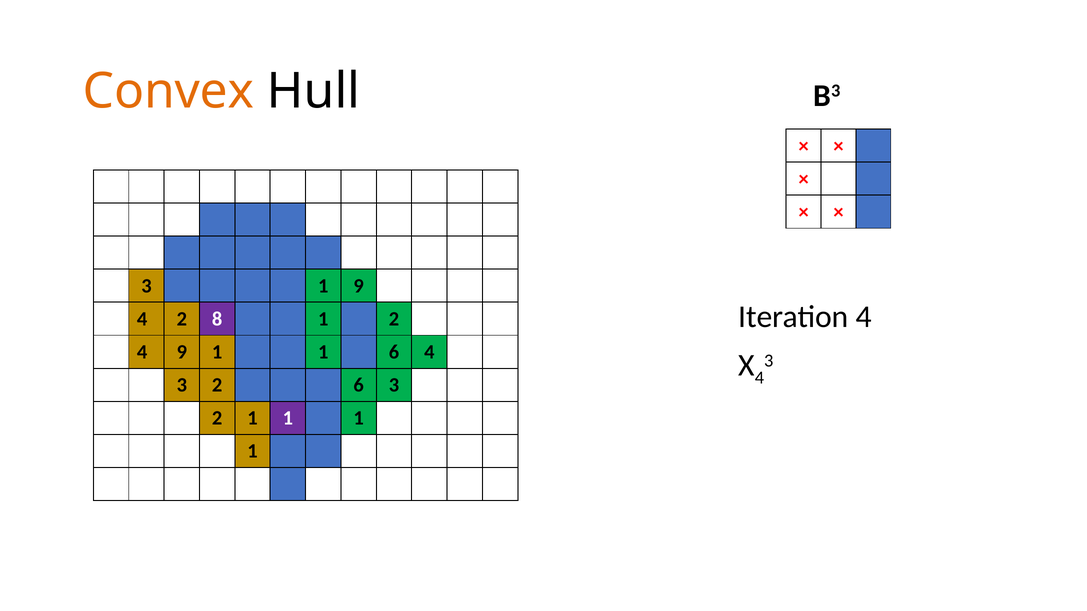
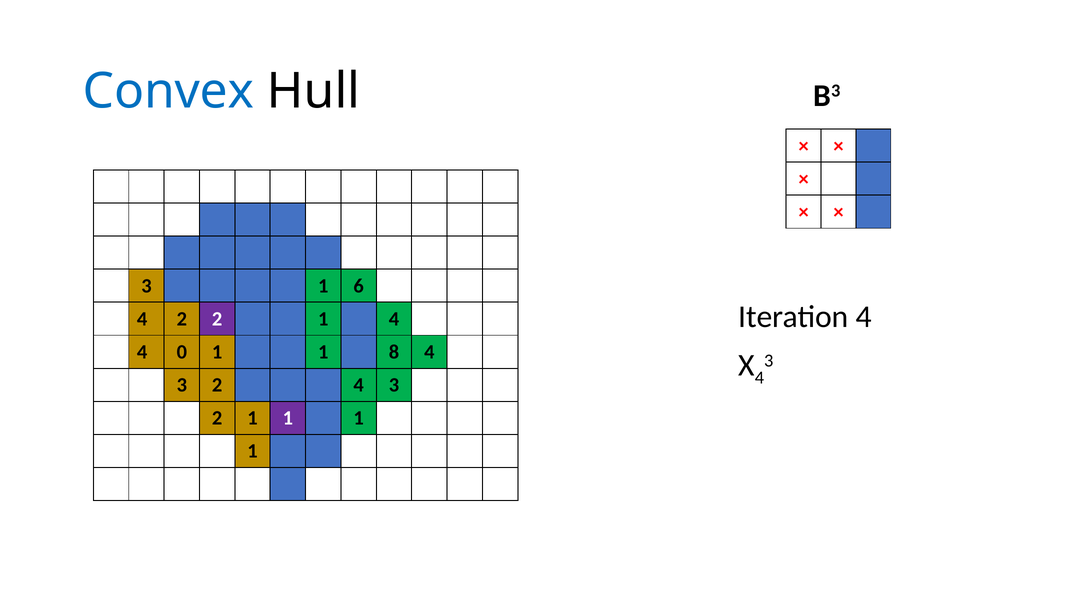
Convex colour: orange -> blue (168, 91)
1 9: 9 -> 6 (359, 286)
2 8: 8 -> 2 (217, 319)
1 2: 2 -> 4 (394, 319)
4 9: 9 -> 0 (182, 352)
1 6: 6 -> 8 (394, 352)
2 6: 6 -> 4 (359, 385)
